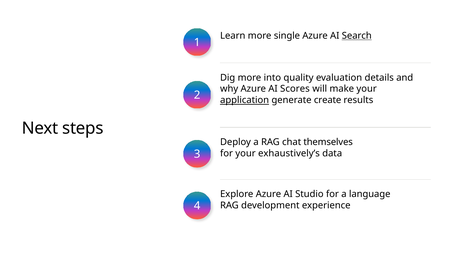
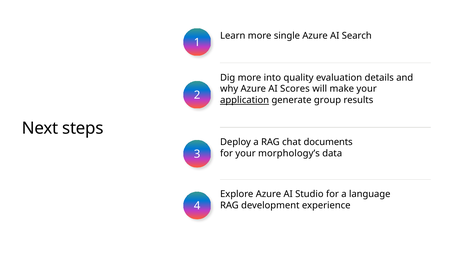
Search underline: present -> none (357, 36)
create: create -> group (328, 100)
themselves: themselves -> documents (328, 142)
exhaustively’s: exhaustively’s -> morphology’s (289, 153)
